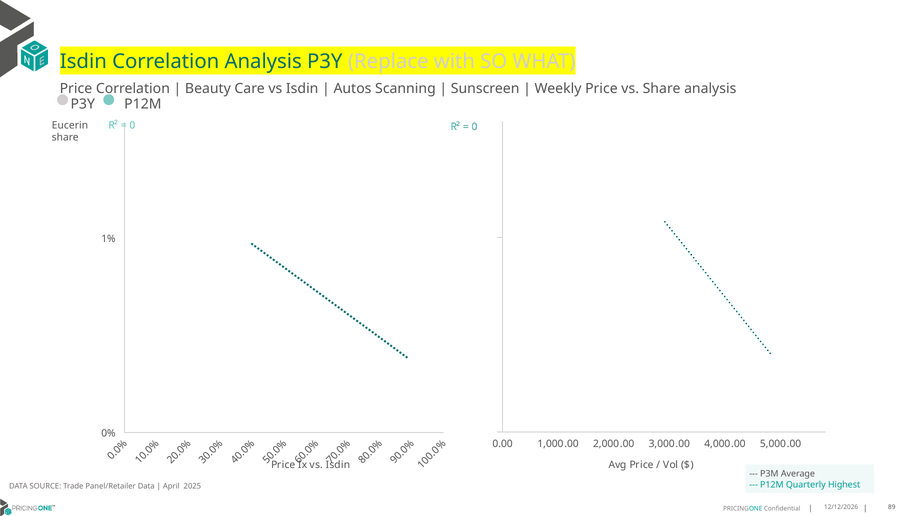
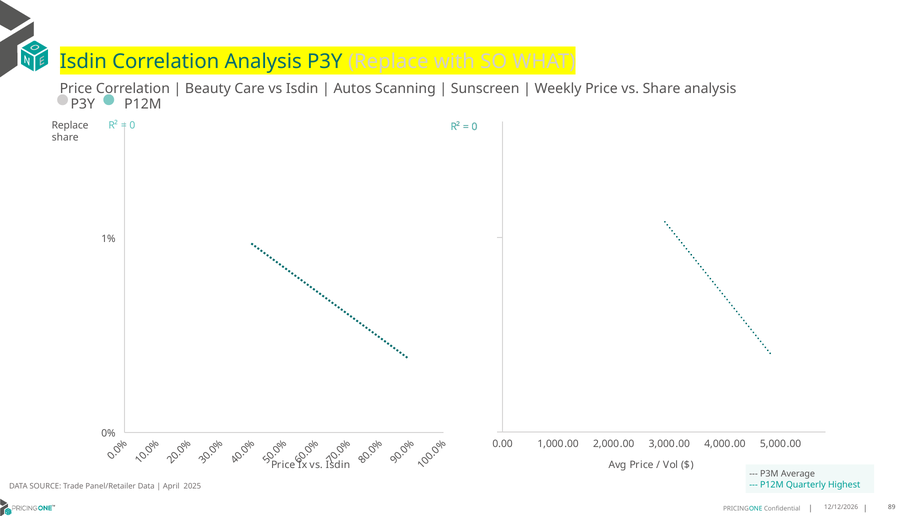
Eucerin: Eucerin -> Replace (70, 125)
